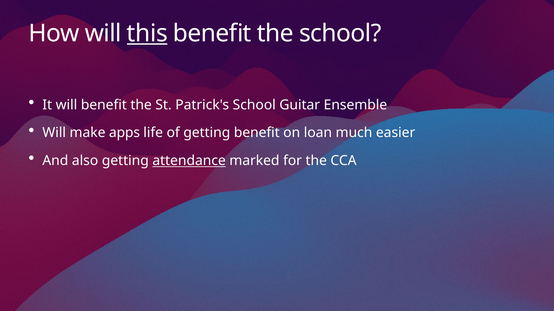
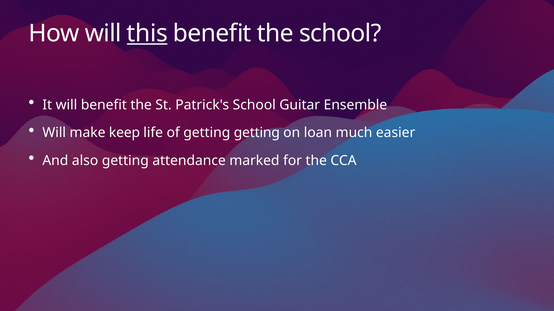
apps: apps -> keep (124, 133)
getting benefit: benefit -> getting (257, 133)
attendance underline: present -> none (189, 161)
